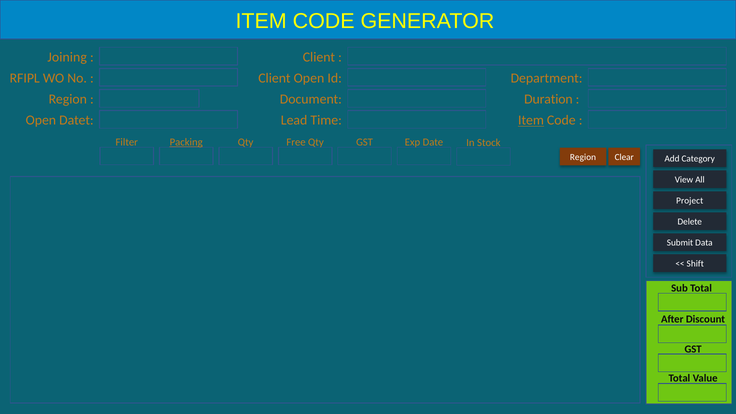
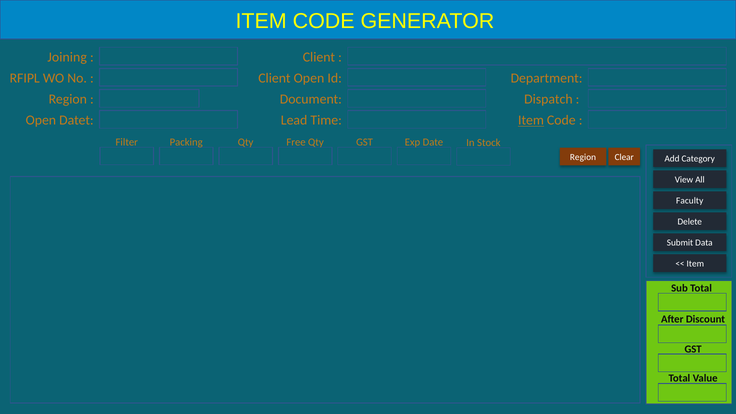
Duration: Duration -> Dispatch (548, 99)
Packing underline: present -> none (186, 142)
Project: Project -> Faculty (690, 201)
Shift: Shift -> Item (695, 264)
